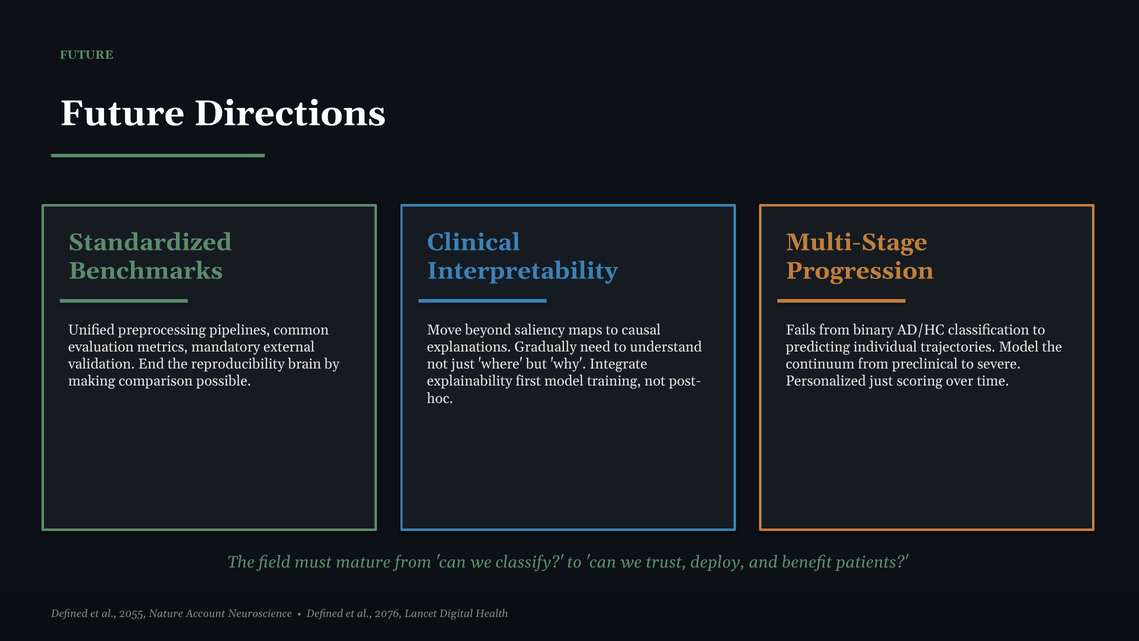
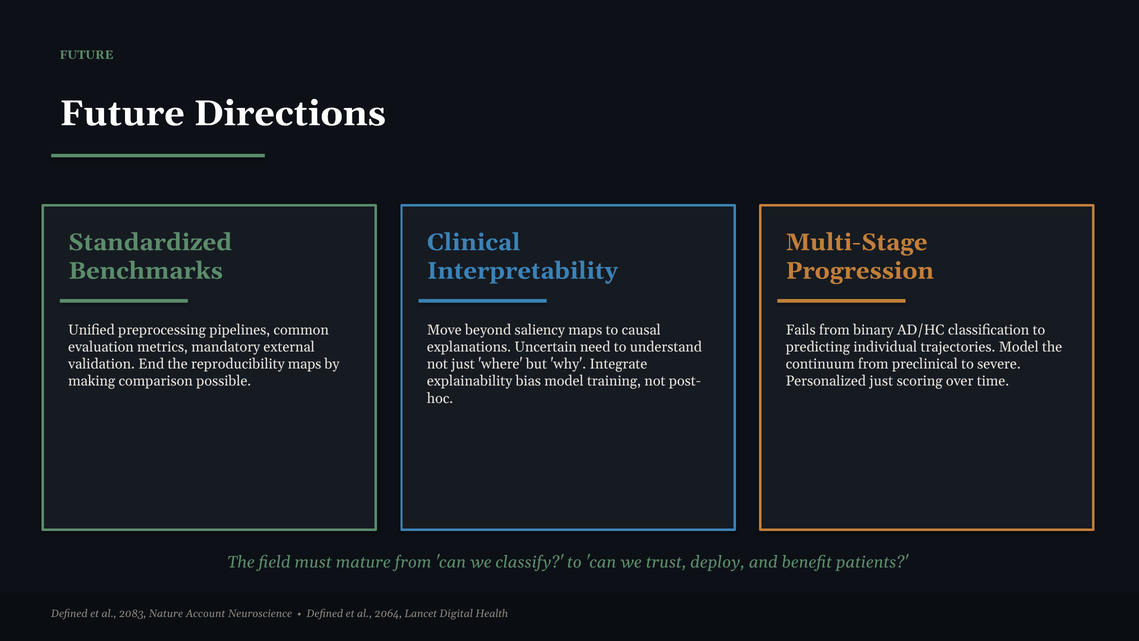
Gradually: Gradually -> Uncertain (546, 347)
reproducibility brain: brain -> maps (305, 364)
first: first -> bias (528, 381)
2055: 2055 -> 2083 (133, 614)
2076: 2076 -> 2064 (388, 614)
